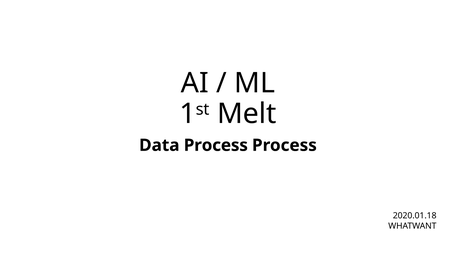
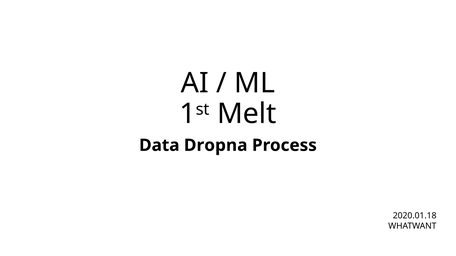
Data Process: Process -> Dropna (216, 146)
